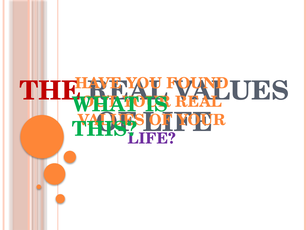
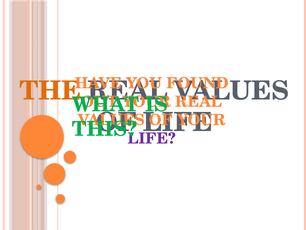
THE colour: red -> orange (50, 91)
